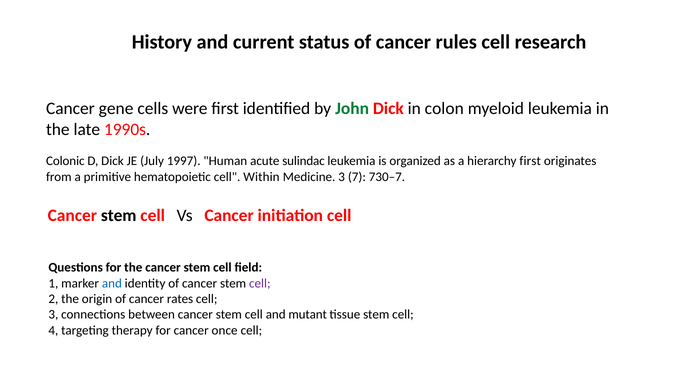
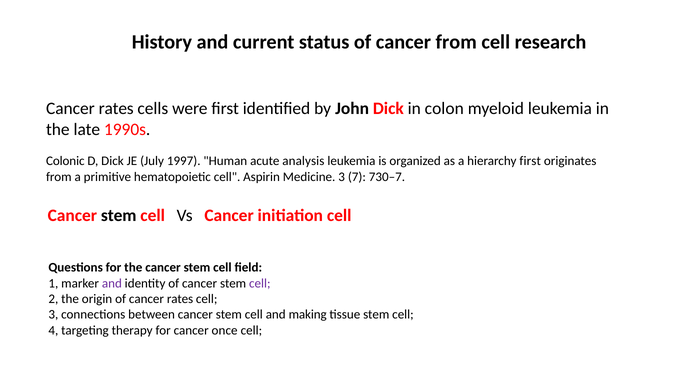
cancer rules: rules -> from (456, 42)
gene: gene -> rates (116, 109)
John colour: green -> black (352, 109)
sulindac: sulindac -> analysis (303, 161)
Within: Within -> Aspirin (262, 177)
and colour: blue -> purple (112, 283)
mutant: mutant -> making (308, 314)
